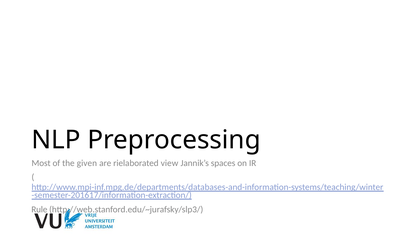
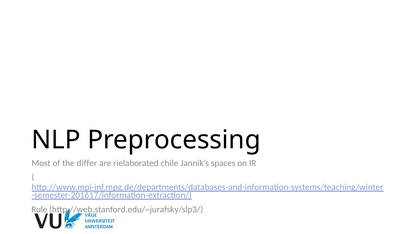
given: given -> differ (87, 163)
view: view -> chile (170, 163)
